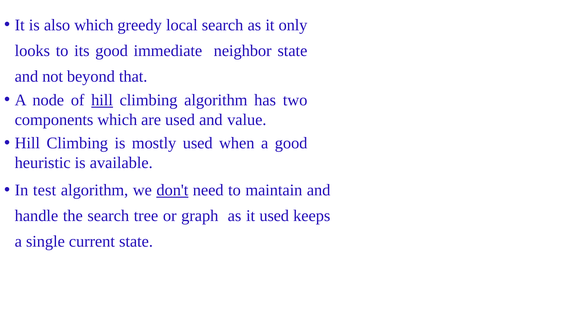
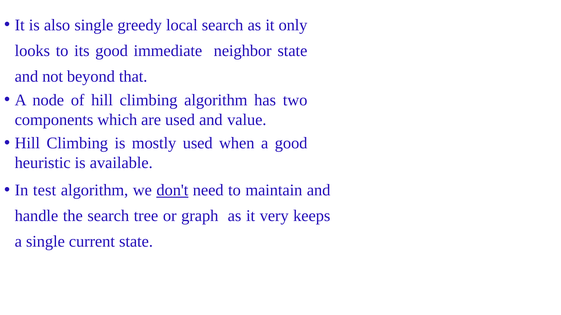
also which: which -> single (94, 25)
hill underline: present -> none (102, 100)
it used: used -> very (274, 216)
